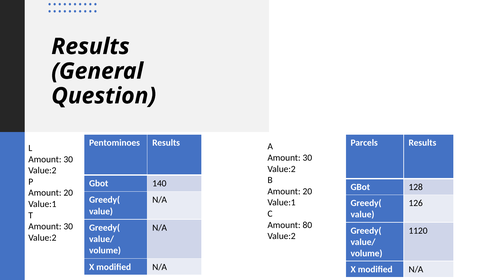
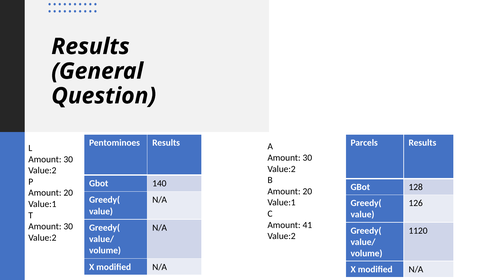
80: 80 -> 41 (307, 225)
